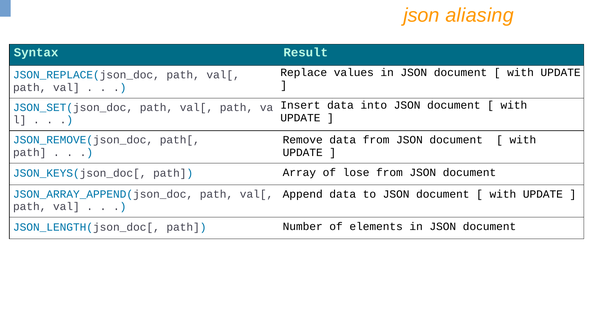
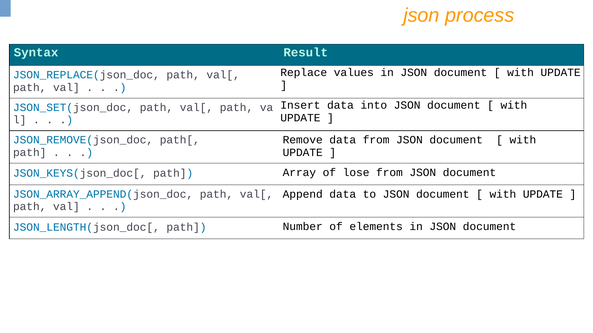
aliasing: aliasing -> process (480, 15)
